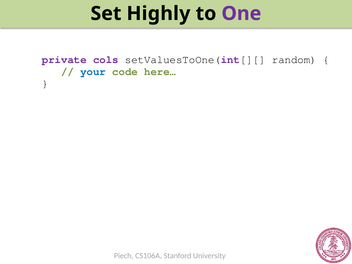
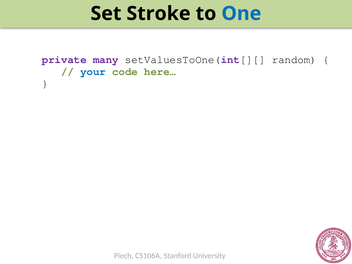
Highly: Highly -> Stroke (159, 14)
One colour: purple -> blue (241, 14)
cols: cols -> many (106, 60)
